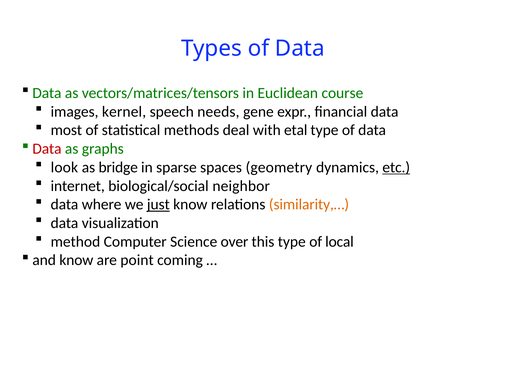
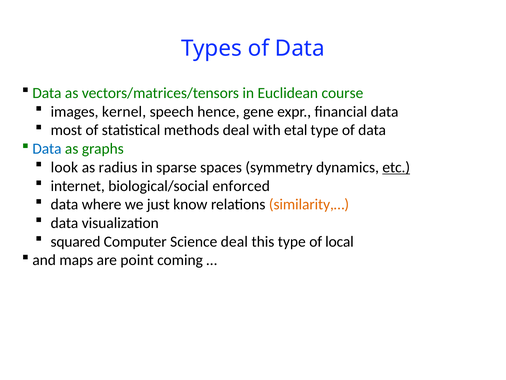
needs: needs -> hence (218, 111)
Data colour: red -> blue (47, 149)
bridge: bridge -> radius (118, 167)
geometry: geometry -> symmetry (279, 167)
neighbor: neighbor -> enforced (241, 186)
just underline: present -> none (158, 204)
method: method -> squared (76, 241)
Science over: over -> deal (234, 241)
and know: know -> maps (76, 260)
